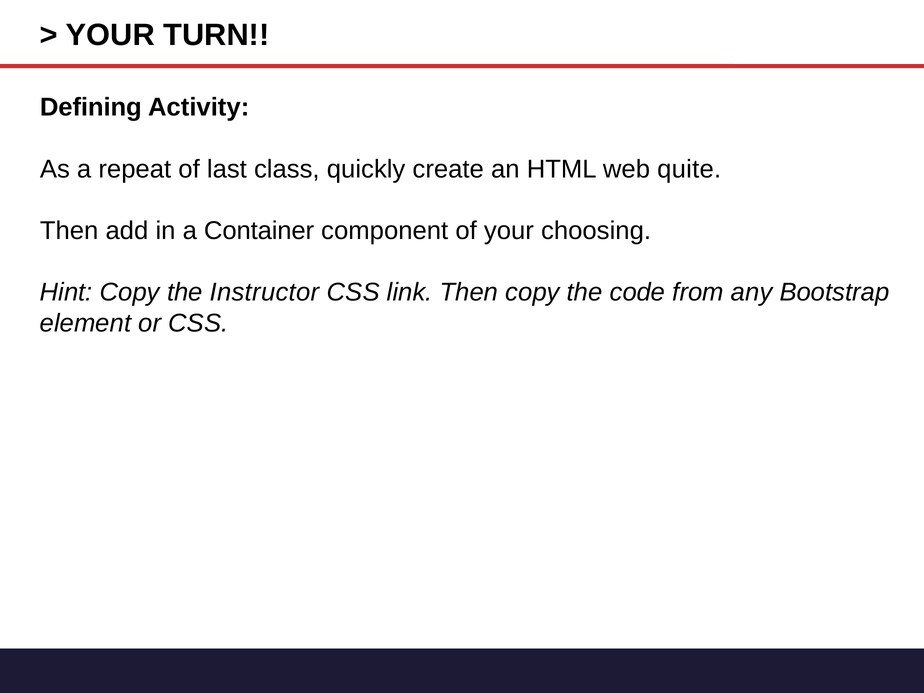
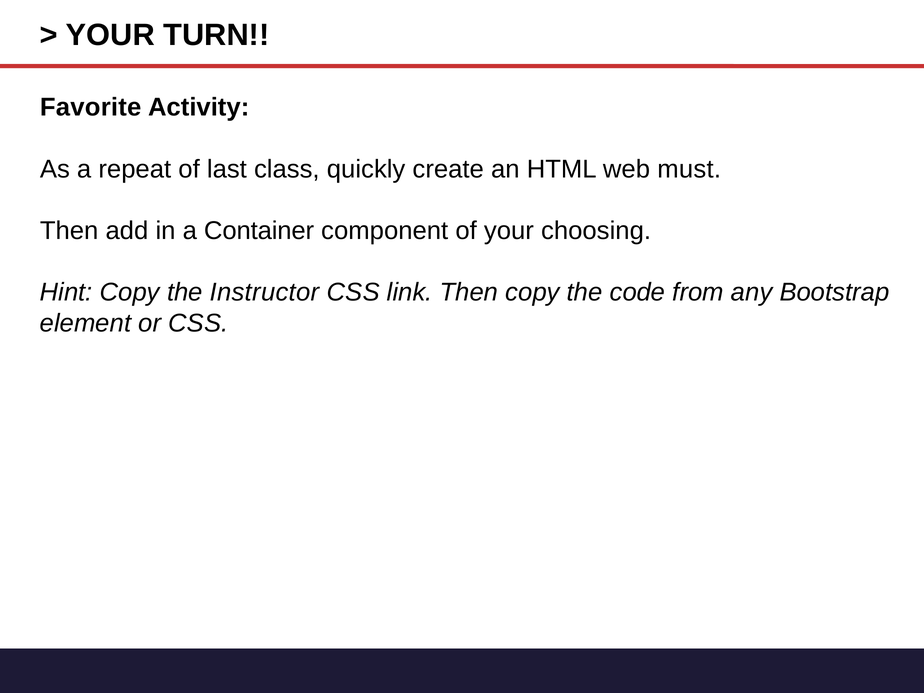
Defining: Defining -> Favorite (91, 107)
quite: quite -> must (689, 169)
